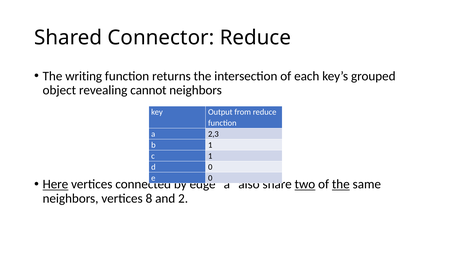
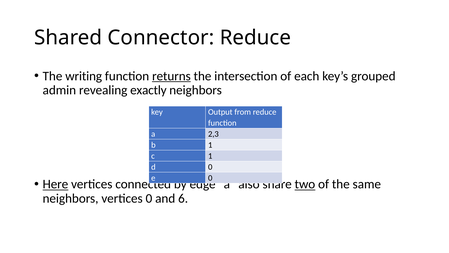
returns underline: none -> present (171, 76)
object: object -> admin (59, 90)
cannot: cannot -> exactly (148, 90)
the underline: present -> none (341, 184)
vertices 8: 8 -> 0 (149, 198)
2: 2 -> 6 (183, 198)
